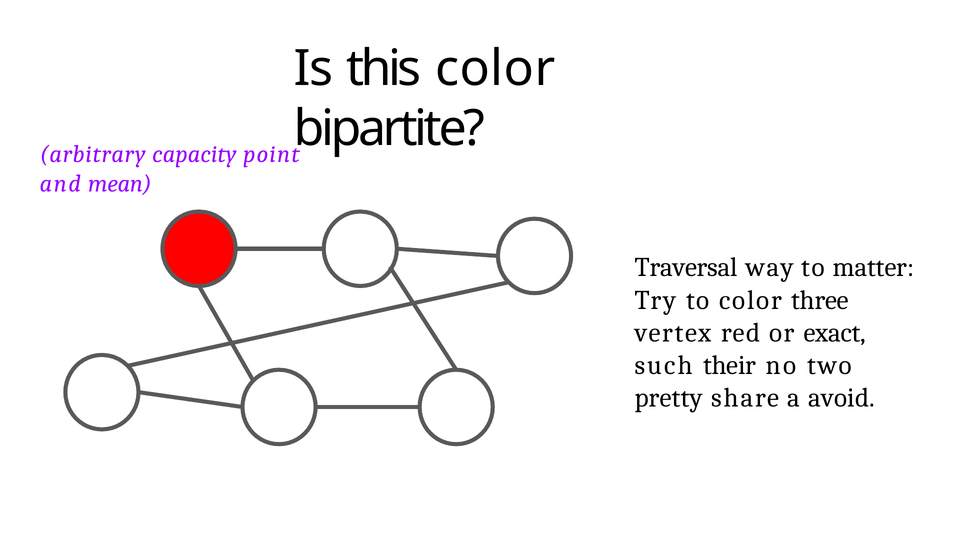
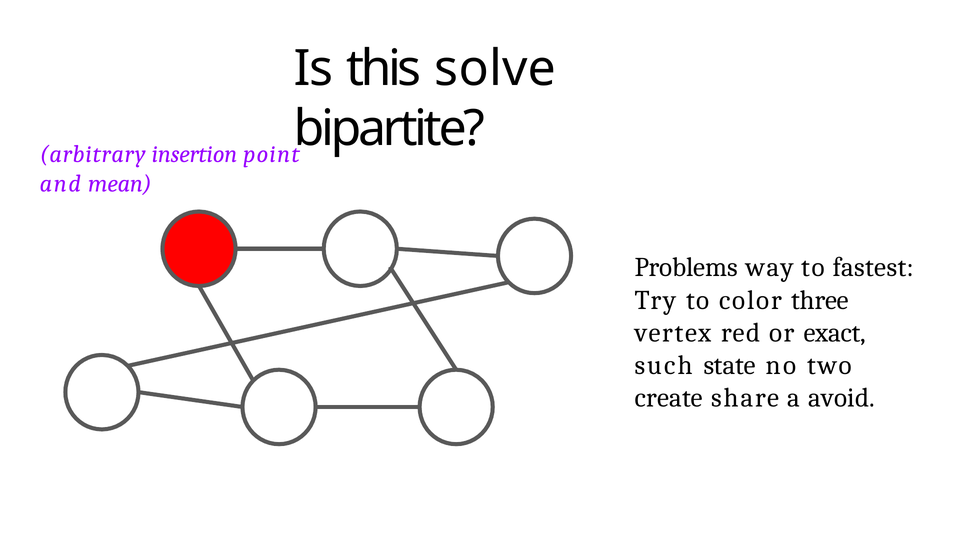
this color: color -> solve (495, 69)
capacity: capacity -> insertion (195, 154)
Traversal: Traversal -> Problems (686, 267)
matter: matter -> fastest (873, 267)
their: their -> state (730, 365)
pretty: pretty -> create (669, 397)
